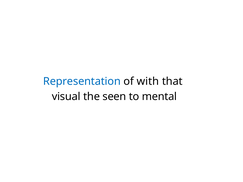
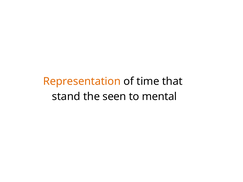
Representation colour: blue -> orange (82, 81)
with: with -> time (148, 81)
visual: visual -> stand (66, 97)
